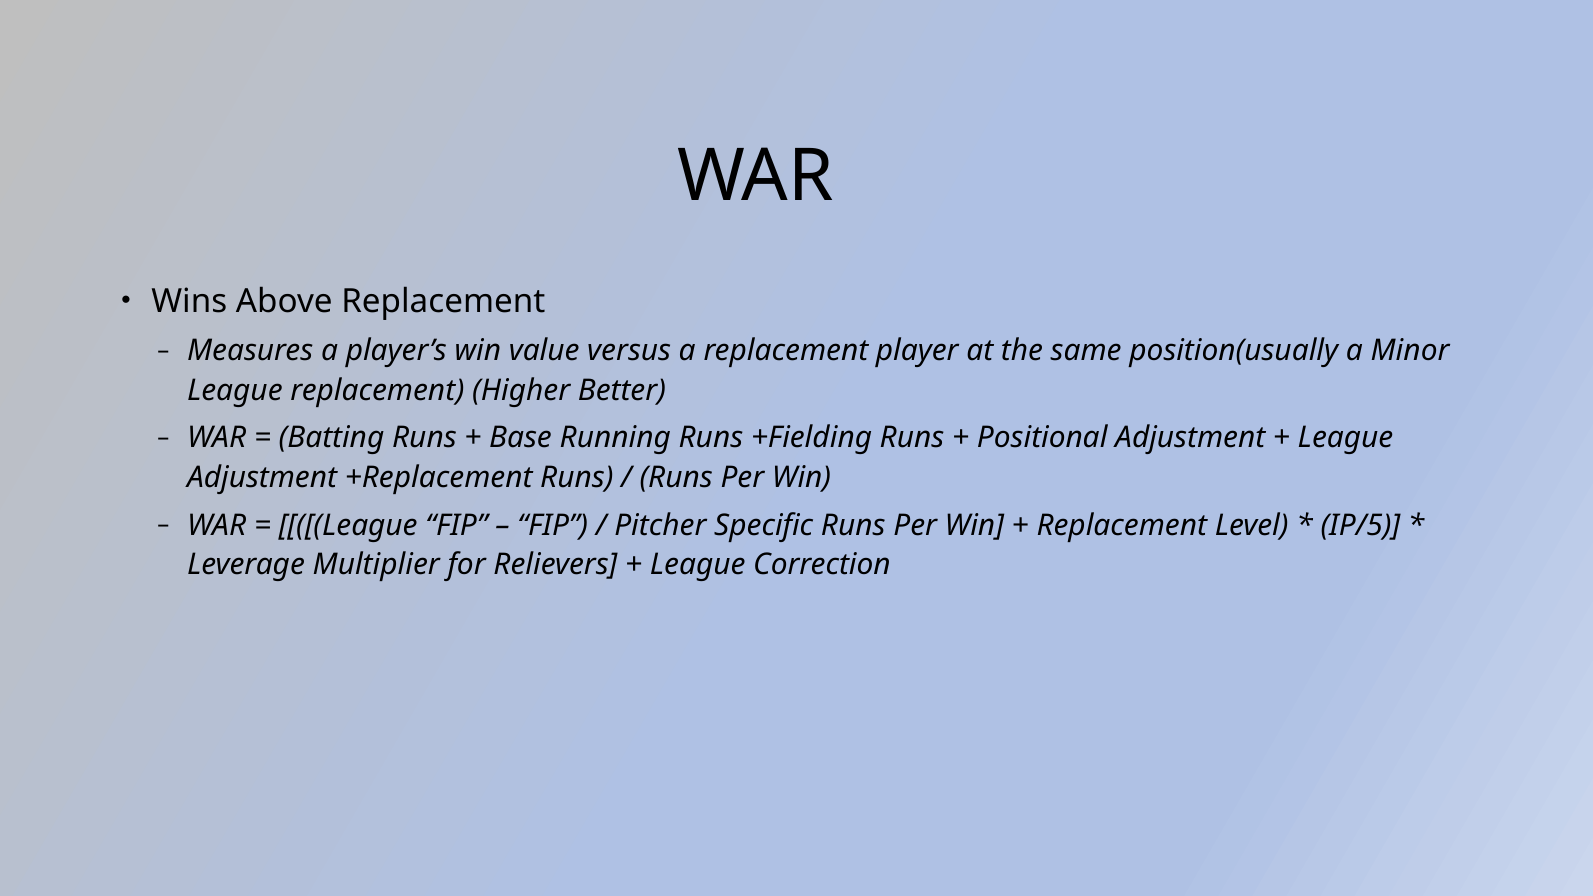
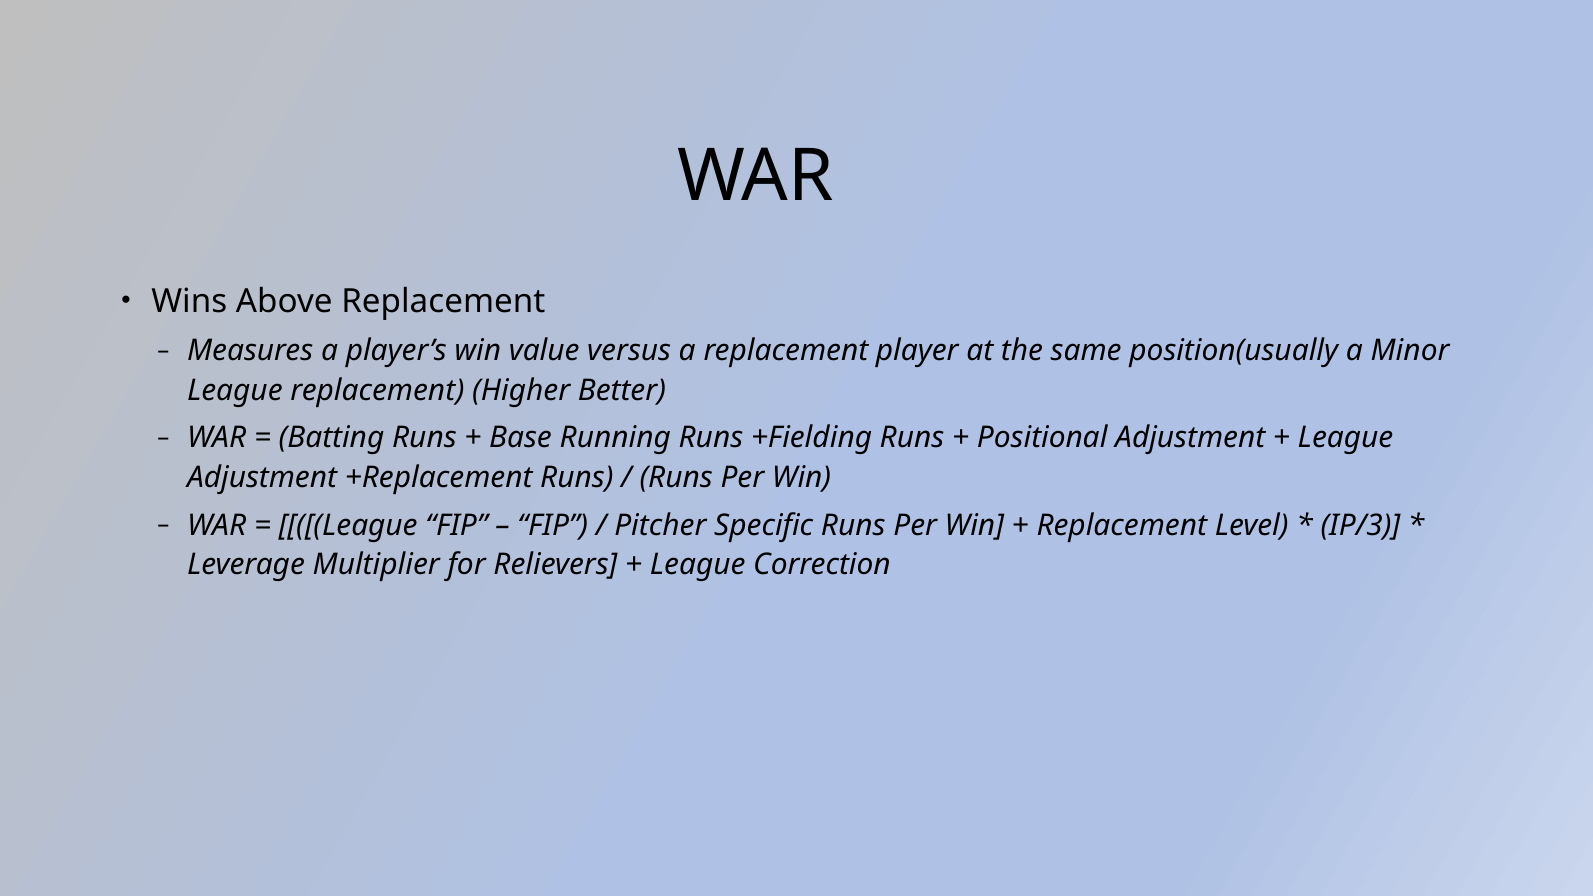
IP/5: IP/5 -> IP/3 (1360, 525)
